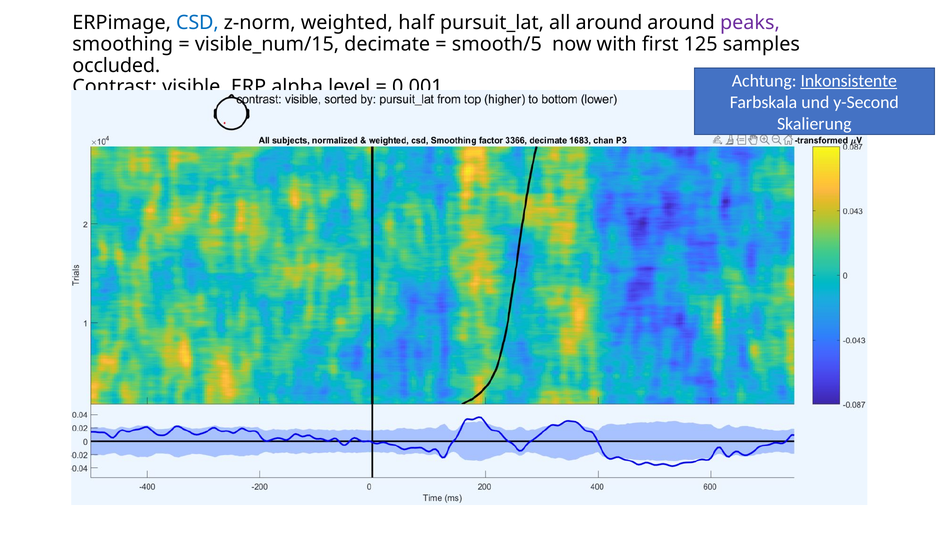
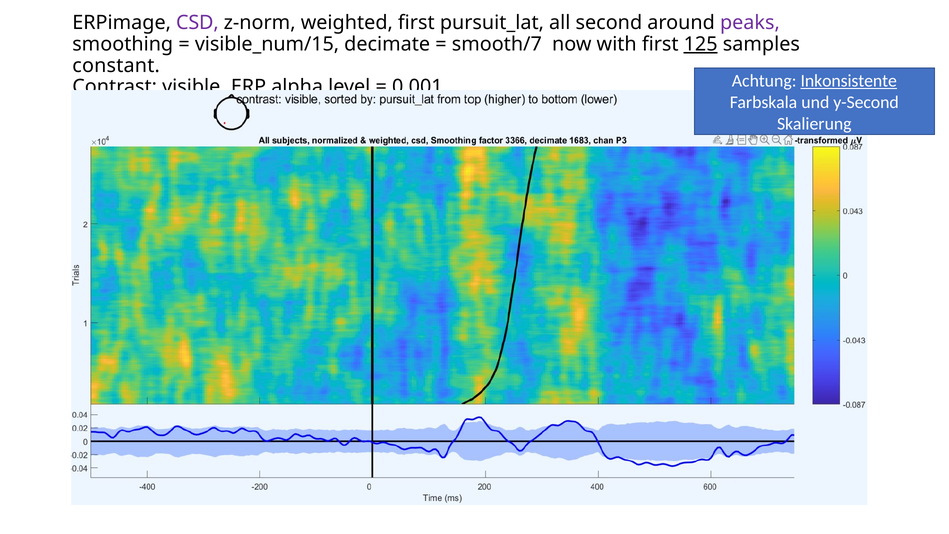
CSD colour: blue -> purple (197, 23)
weighted half: half -> first (416, 23)
all around: around -> second (609, 23)
smooth/5: smooth/5 -> smooth/7 (497, 44)
125 underline: none -> present (701, 44)
occluded: occluded -> constant (116, 66)
